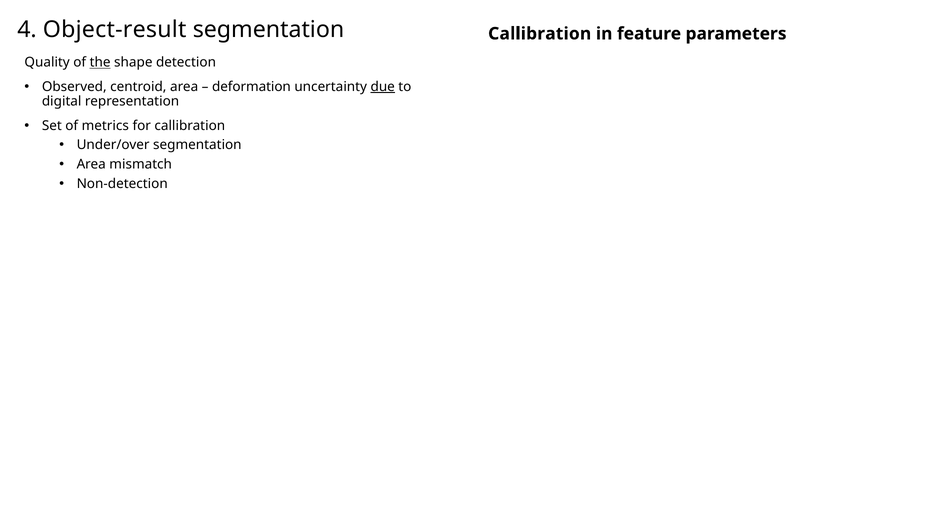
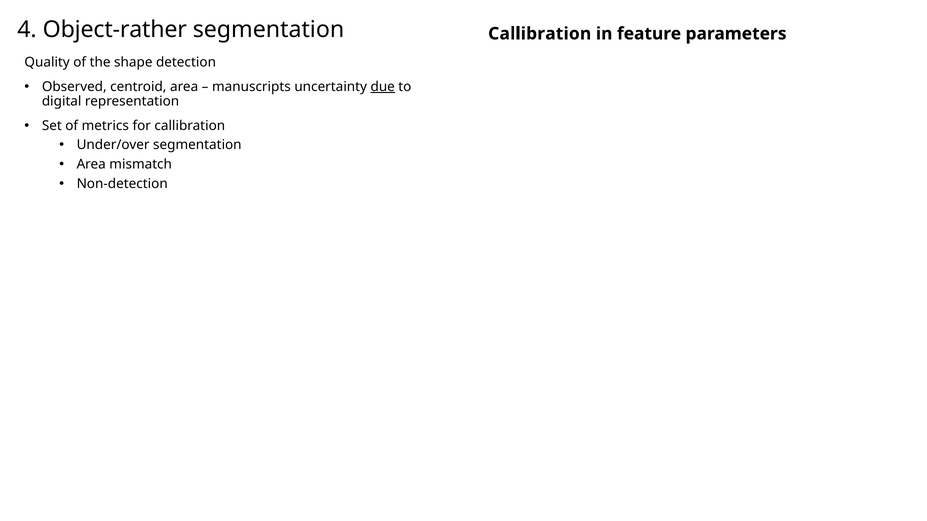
Object-result: Object-result -> Object-rather (115, 29)
the underline: present -> none (100, 62)
deformation: deformation -> manuscripts (251, 87)
